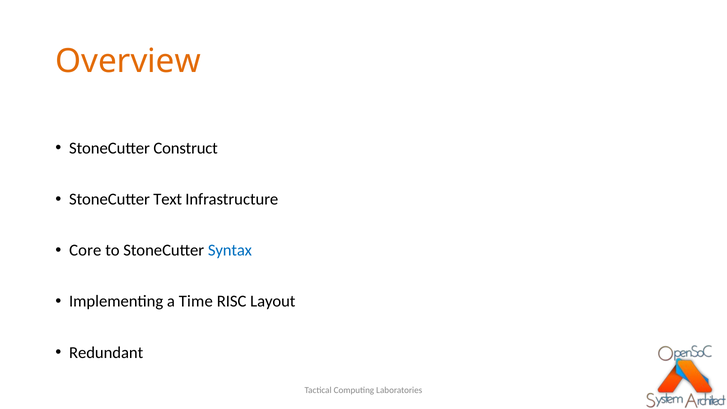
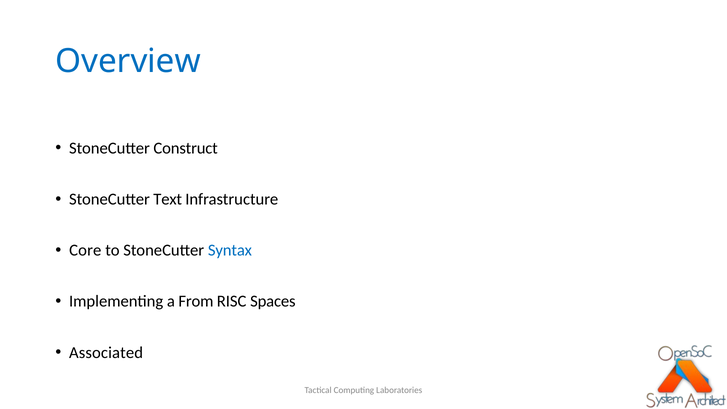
Overview colour: orange -> blue (128, 61)
Time: Time -> From (196, 301)
Layout: Layout -> Spaces (273, 301)
Redundant: Redundant -> Associated (106, 352)
